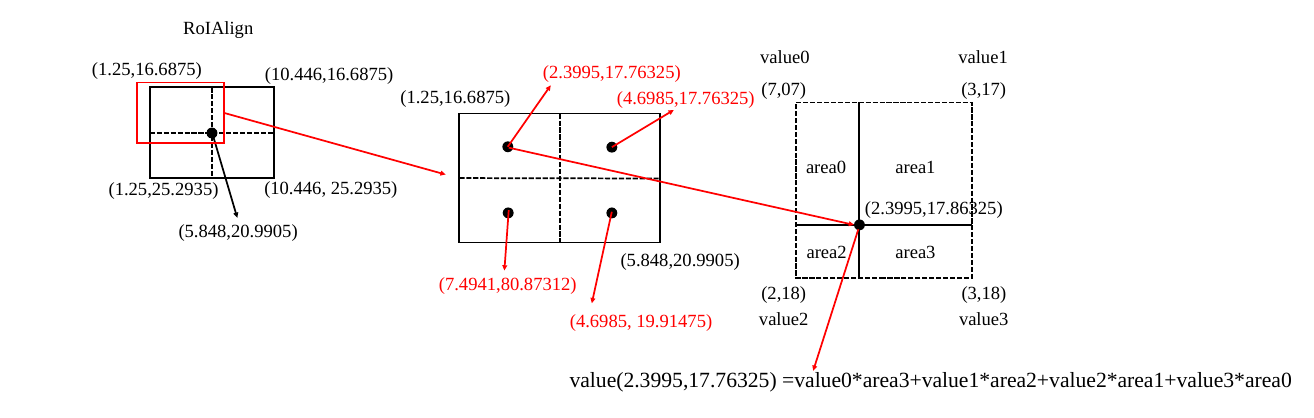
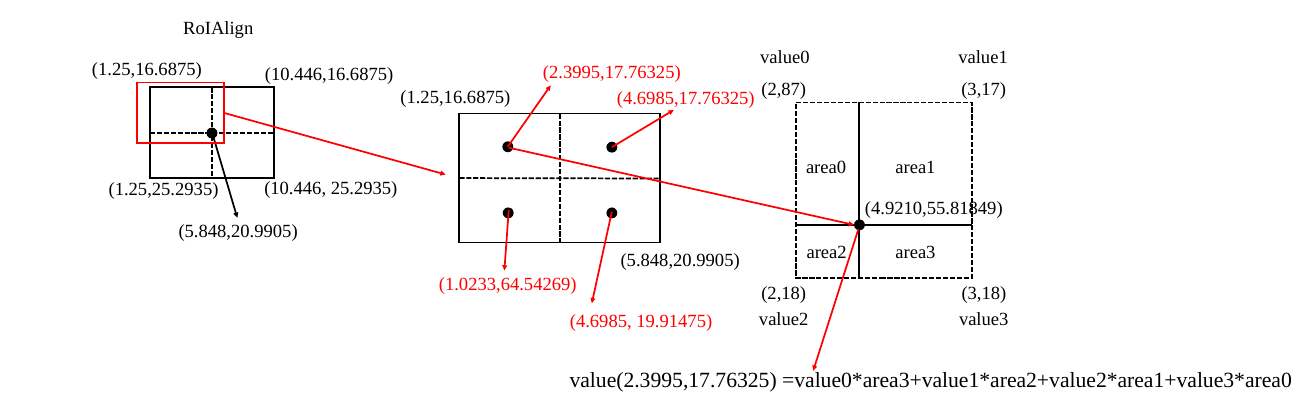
7,07: 7,07 -> 2,87 (784, 90)
2.3995,17.86325: 2.3995,17.86325 -> 4.9210,55.81849 (934, 208)
7.4941,80.87312: 7.4941,80.87312 -> 1.0233,64.54269 (508, 285)
